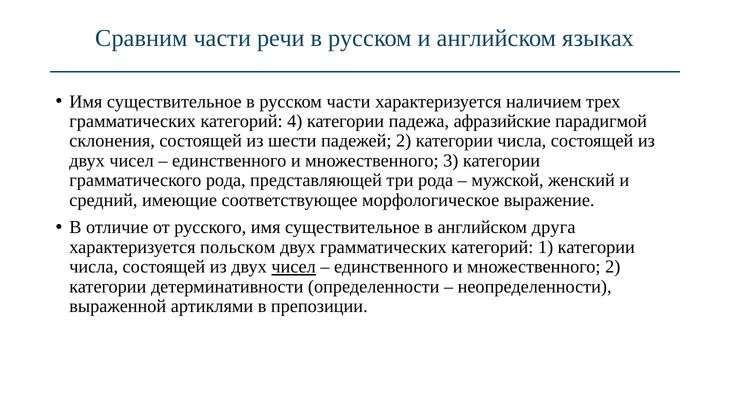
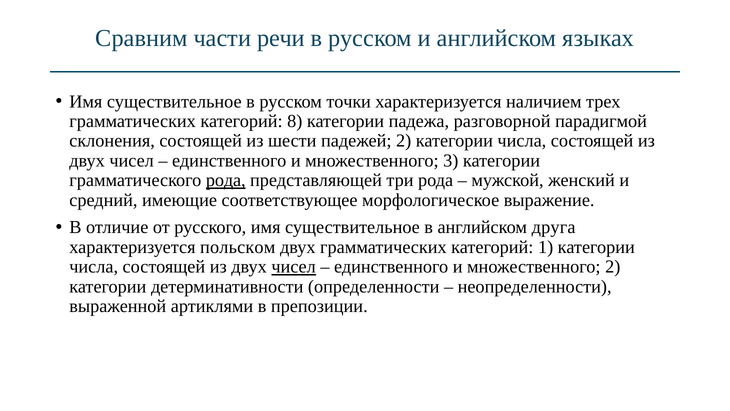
русском части: части -> точки (349, 101)
4: 4 -> 8 (295, 121)
афразийские: афразийские -> разговорной (502, 121)
рода underline: none -> present (226, 180)
